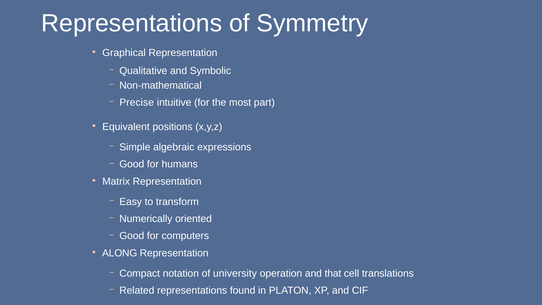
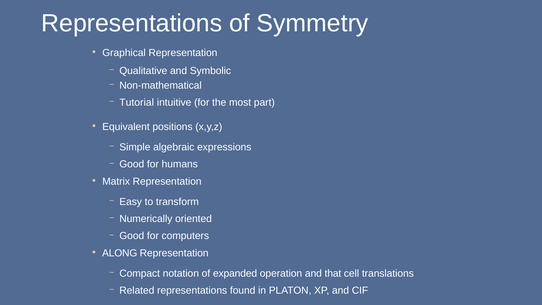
Precise: Precise -> Tutorial (137, 102)
university: university -> expanded (235, 273)
